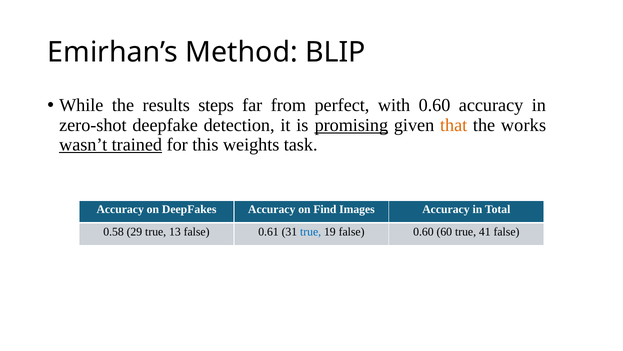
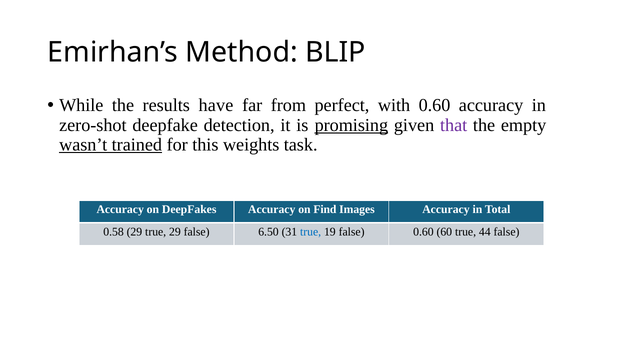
steps: steps -> have (216, 105)
that colour: orange -> purple (454, 125)
works: works -> empty (524, 125)
true 13: 13 -> 29 (175, 231)
0.61: 0.61 -> 6.50 (268, 231)
41: 41 -> 44 (485, 231)
